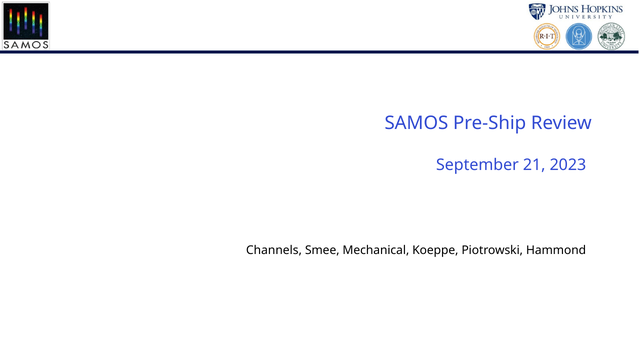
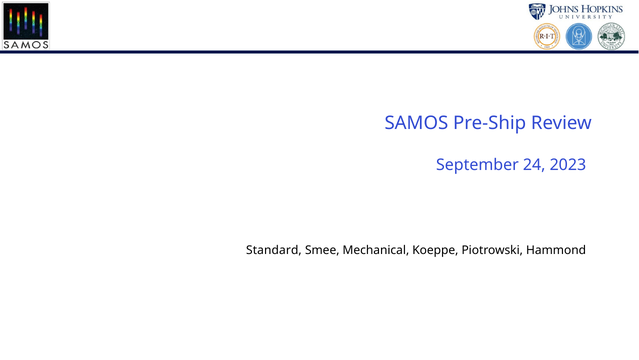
21: 21 -> 24 (534, 165)
Channels: Channels -> Standard (274, 250)
